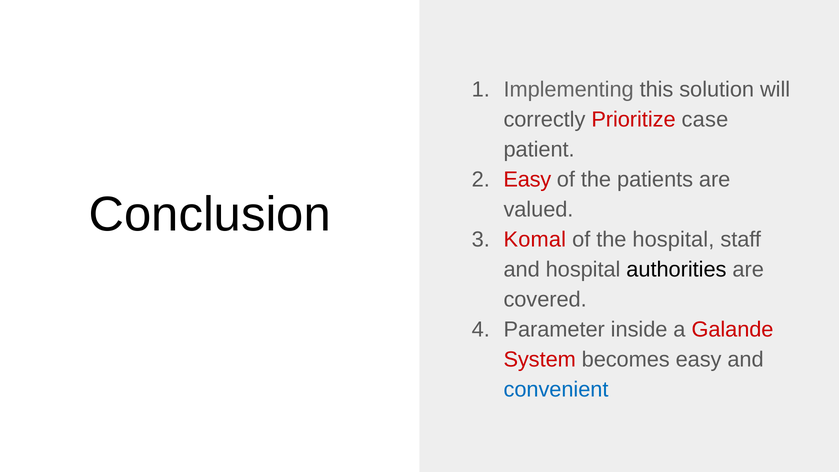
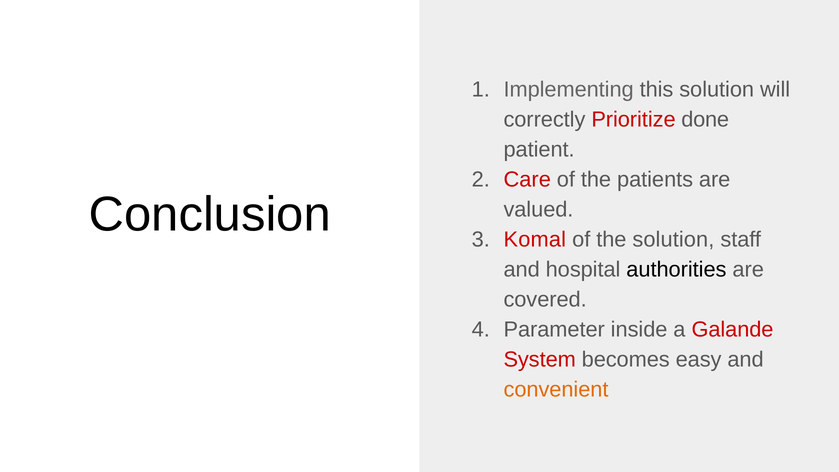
case: case -> done (705, 119)
Easy: Easy -> Care (527, 179)
the hospital: hospital -> solution (673, 239)
convenient colour: blue -> orange (556, 389)
